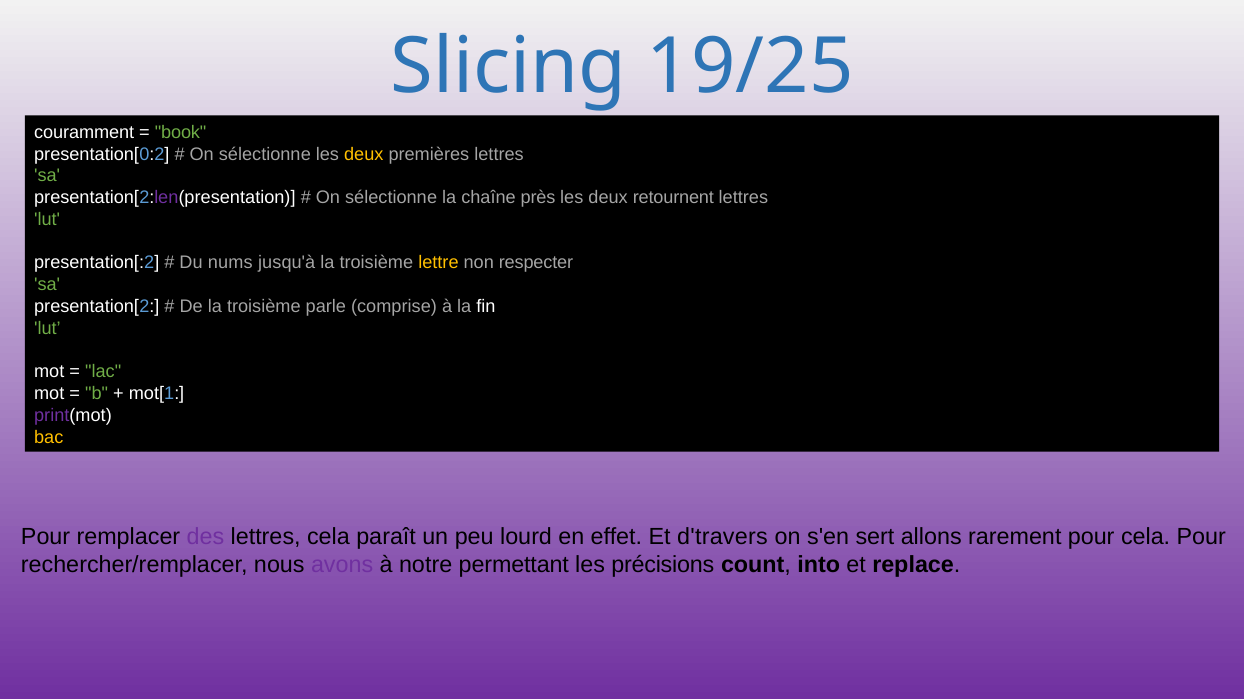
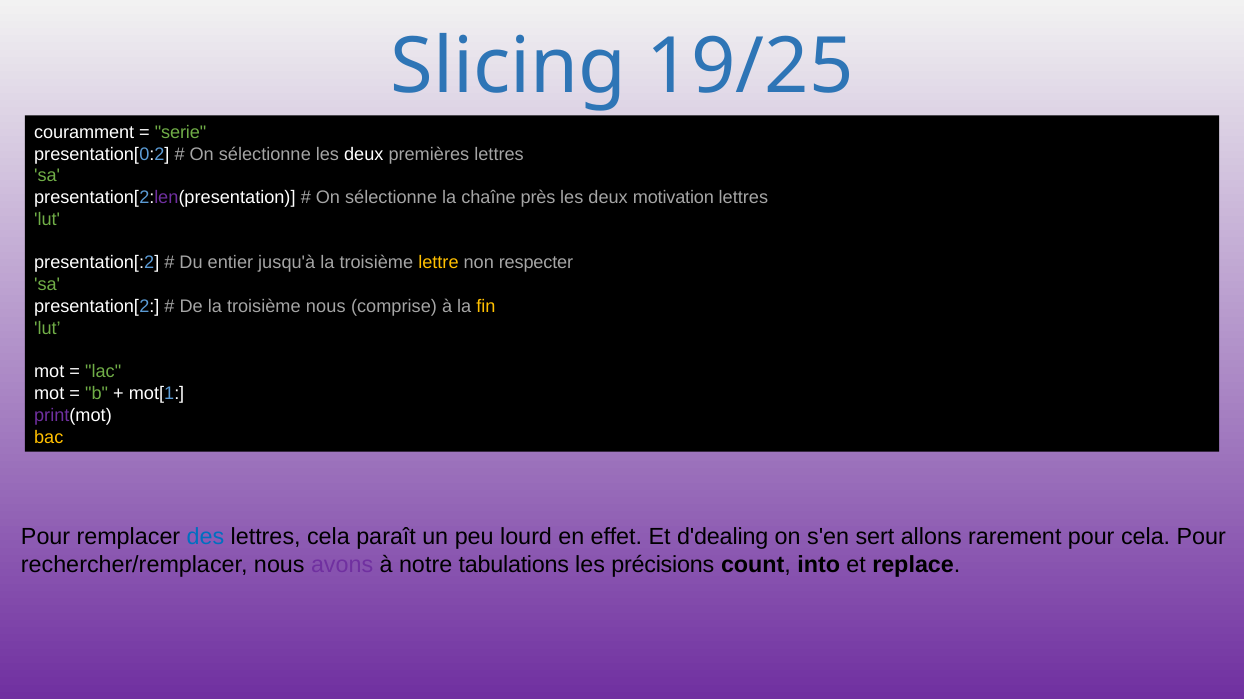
book: book -> serie (181, 132)
deux colour: yellow -> white (364, 154)
retournent: retournent -> motivation (673, 198)
nums: nums -> entier (230, 263)
troisième parle: parle -> nous (326, 306)
fin colour: white -> yellow (486, 306)
des colour: purple -> blue (205, 536)
d'travers: d'travers -> d'dealing (723, 536)
permettant: permettant -> tabulations (514, 564)
